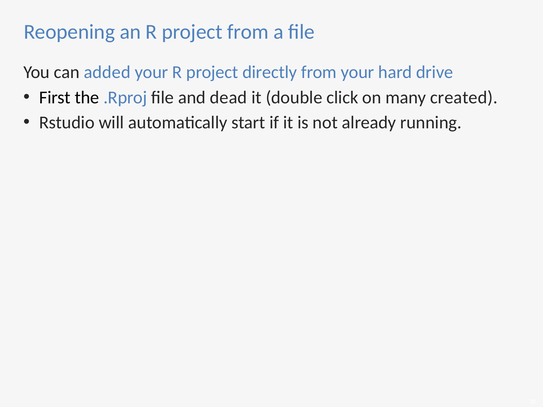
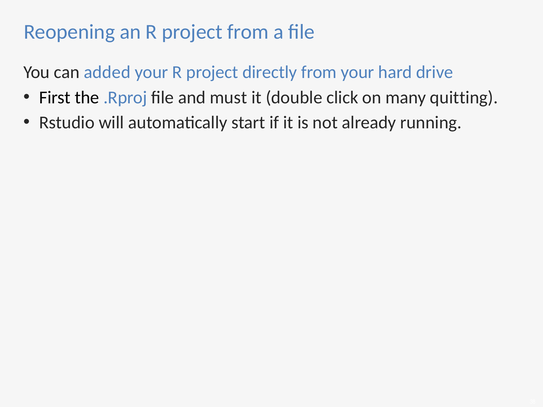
dead: dead -> must (228, 97)
created: created -> quitting (464, 97)
